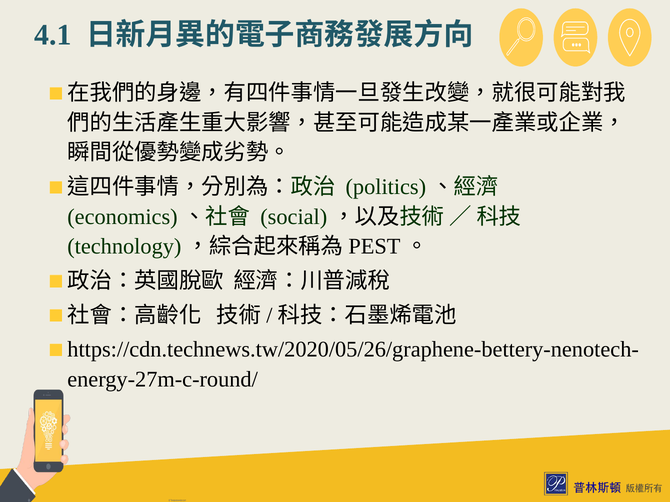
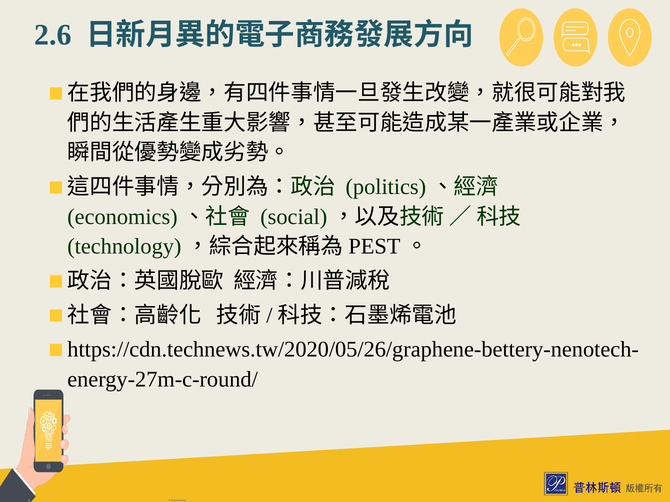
4.1: 4.1 -> 2.6 (53, 35)
